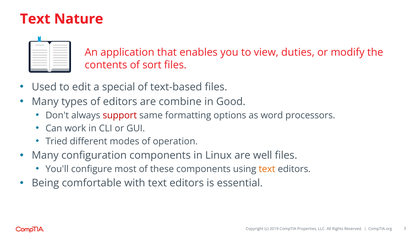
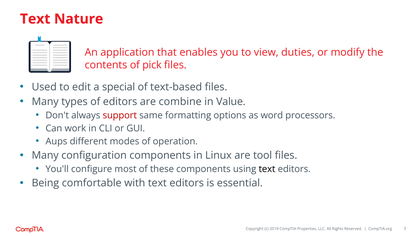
sort: sort -> pick (152, 65)
Good: Good -> Value (231, 102)
Tried: Tried -> Aups (56, 142)
well: well -> tool (263, 156)
text colour: orange -> black (267, 169)
